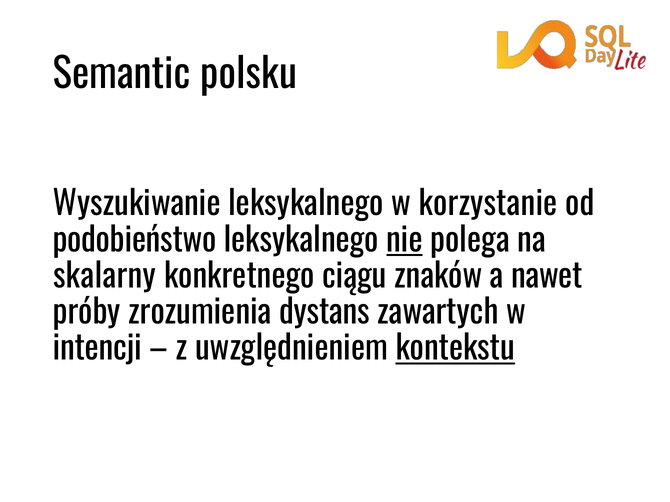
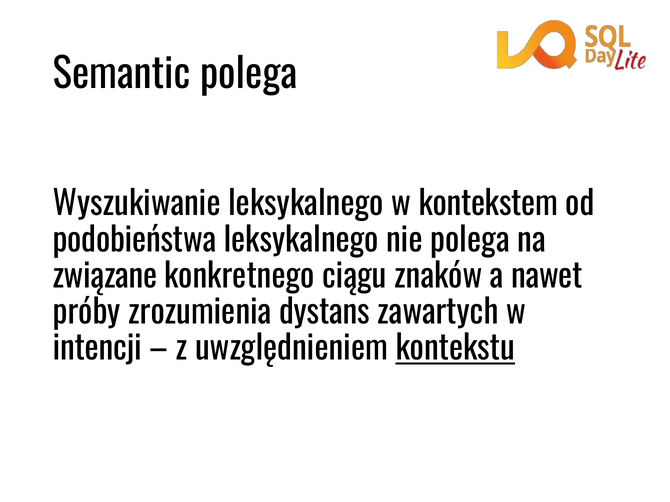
Semantic polsku: polsku -> polega (249, 75)
korzystanie: korzystanie -> kontekstem (488, 205)
podobieństwo: podobieństwo -> podobieństwa (135, 241)
nie underline: present -> none (405, 241)
skalarny: skalarny -> związane (105, 277)
